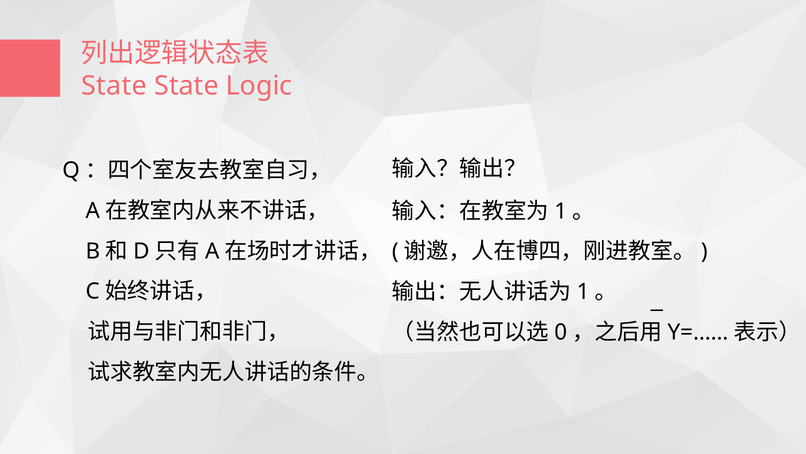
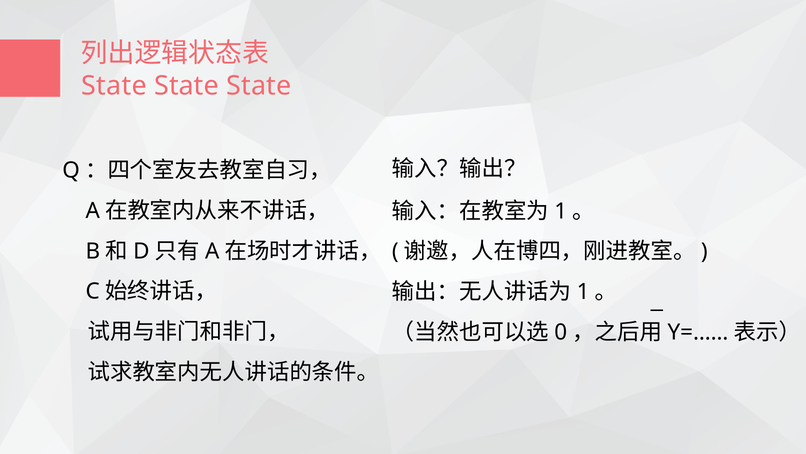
Logic: Logic -> State (259, 86)
